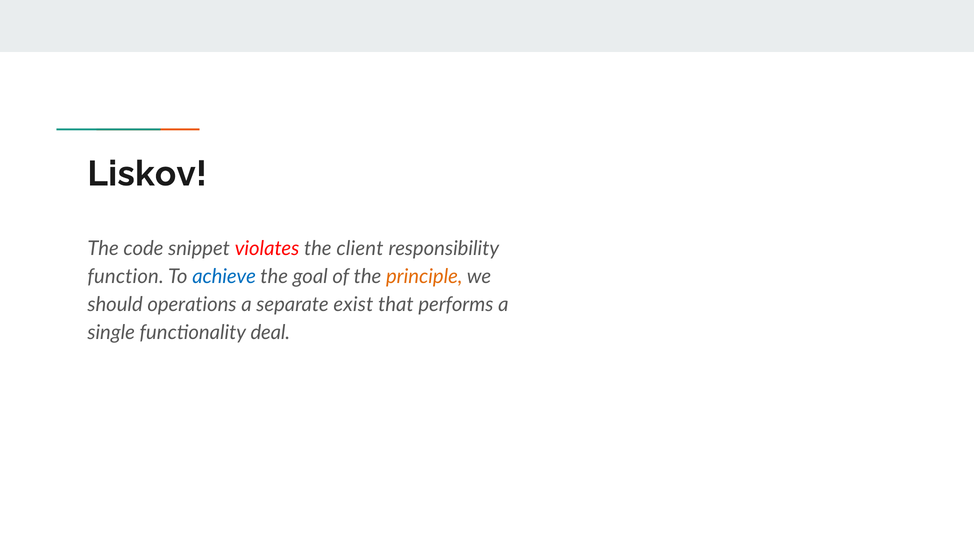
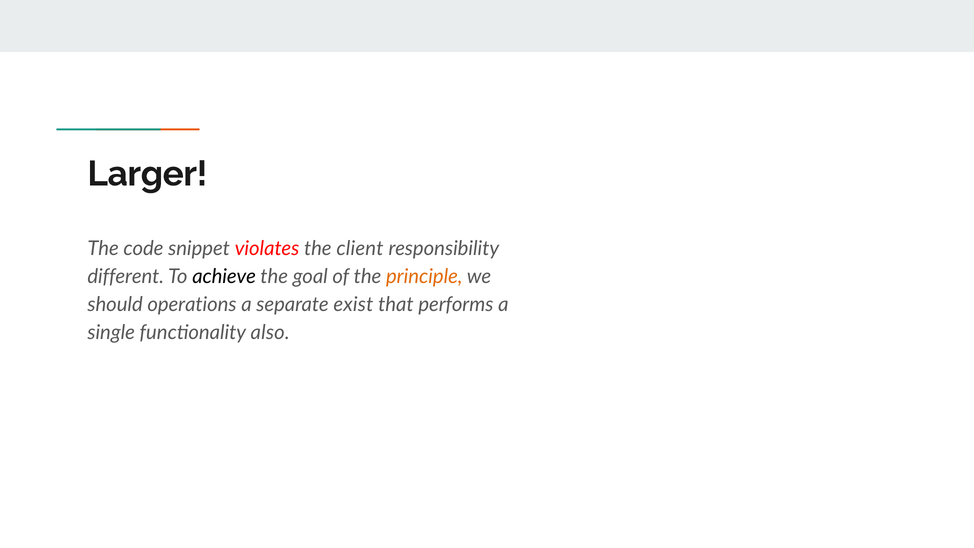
Liskov: Liskov -> Larger (147, 174)
function: function -> different (126, 276)
achieve colour: blue -> black (224, 276)
deal: deal -> also (270, 332)
